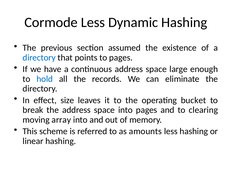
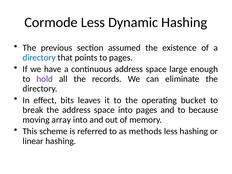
hold colour: blue -> purple (45, 79)
size: size -> bits (67, 100)
clearing: clearing -> because (203, 110)
amounts: amounts -> methods (145, 131)
